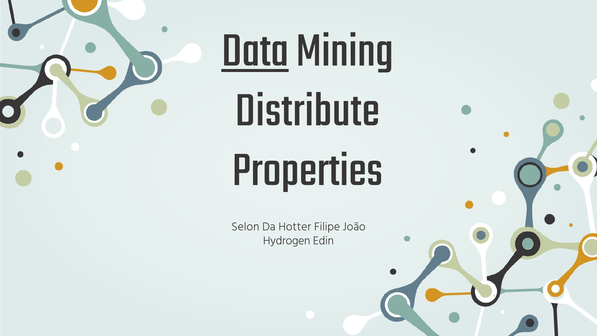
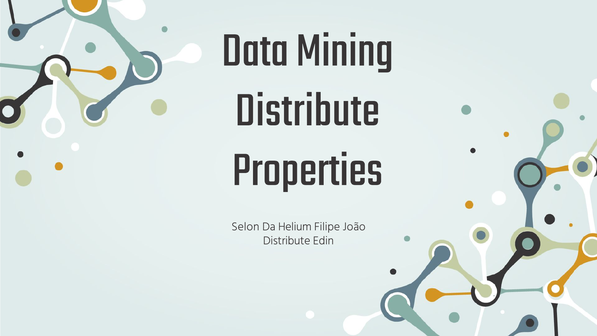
Data underline: present -> none (255, 49)
Hotter: Hotter -> Helium (295, 226)
Hydrogen: Hydrogen -> Distribute (287, 240)
